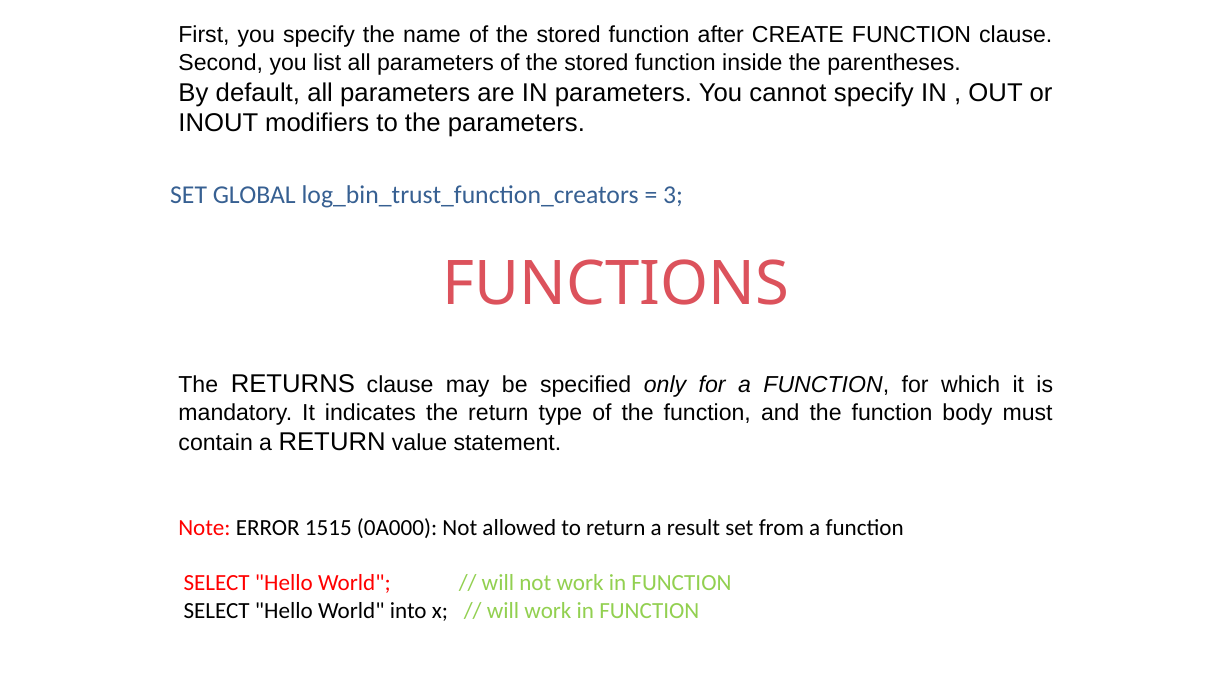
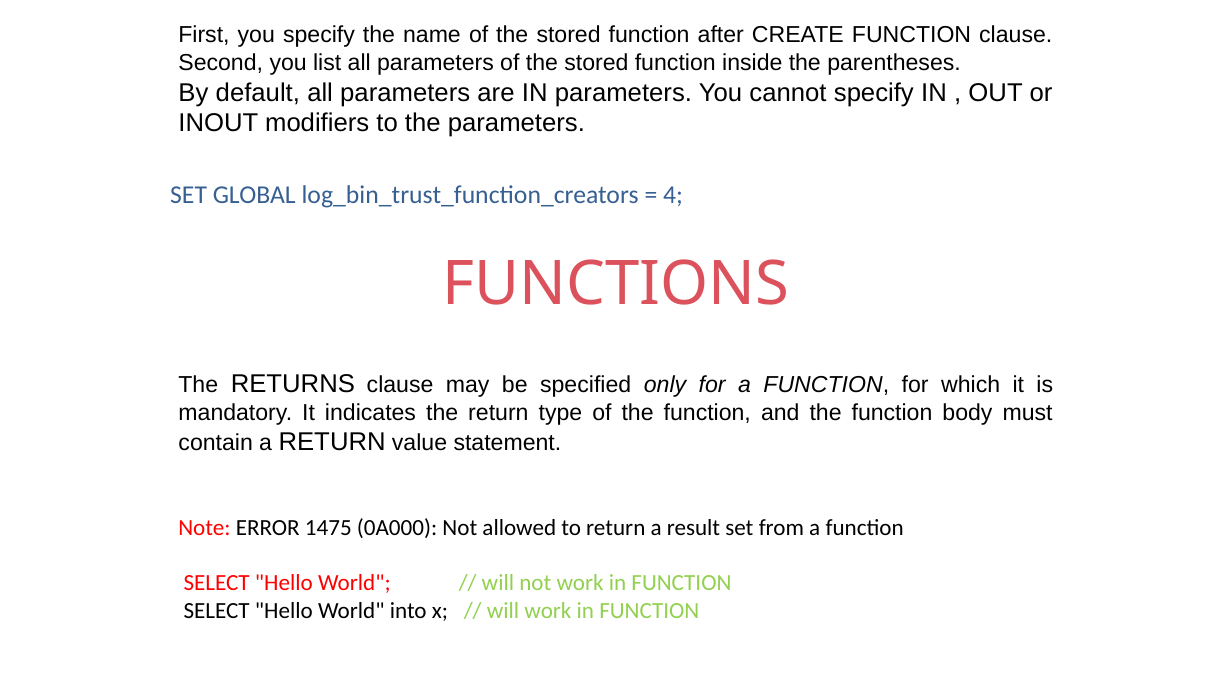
3: 3 -> 4 (673, 195)
1515: 1515 -> 1475 (328, 528)
